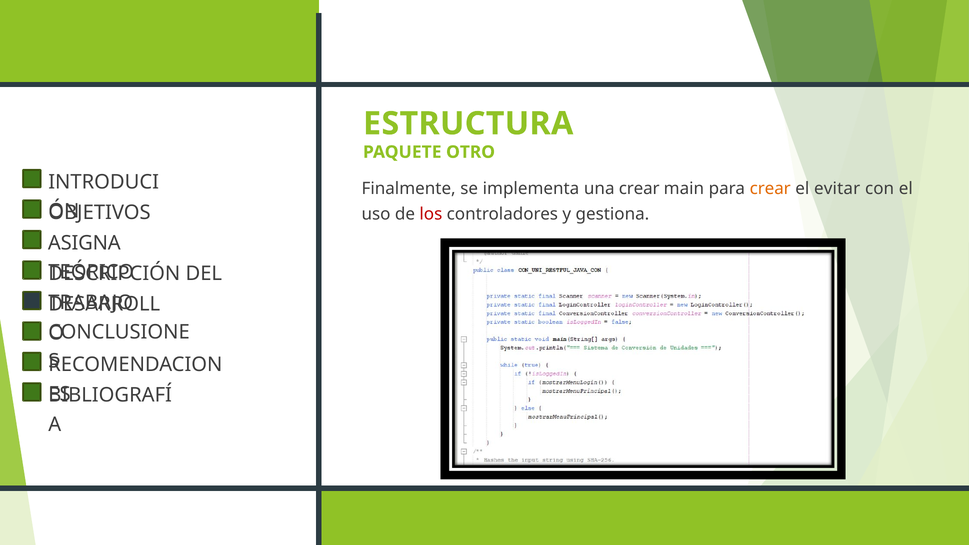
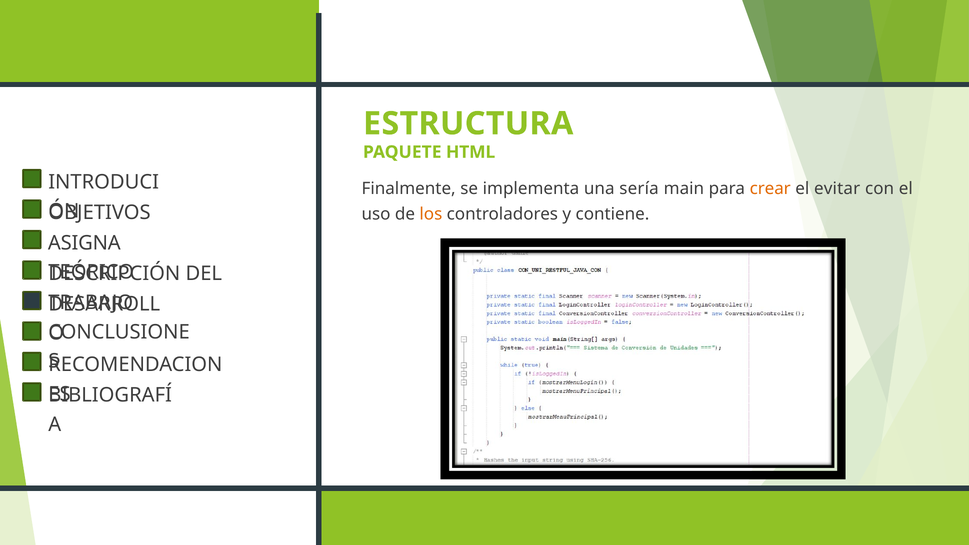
OTRO: OTRO -> HTML (471, 152)
una crear: crear -> sería (639, 189)
los colour: red -> orange (431, 214)
gestiona: gestiona -> contiene (612, 214)
